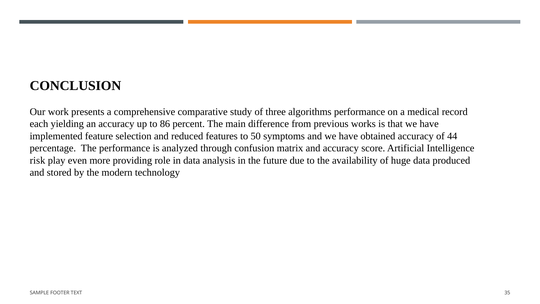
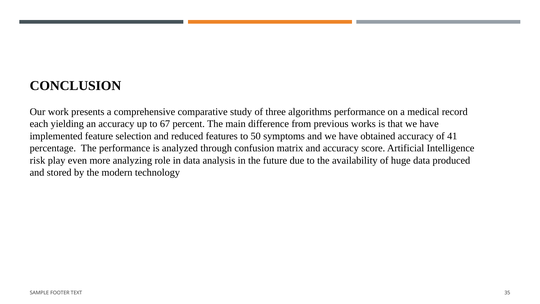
86: 86 -> 67 (165, 124)
44: 44 -> 41 (452, 136)
providing: providing -> analyzing (132, 160)
